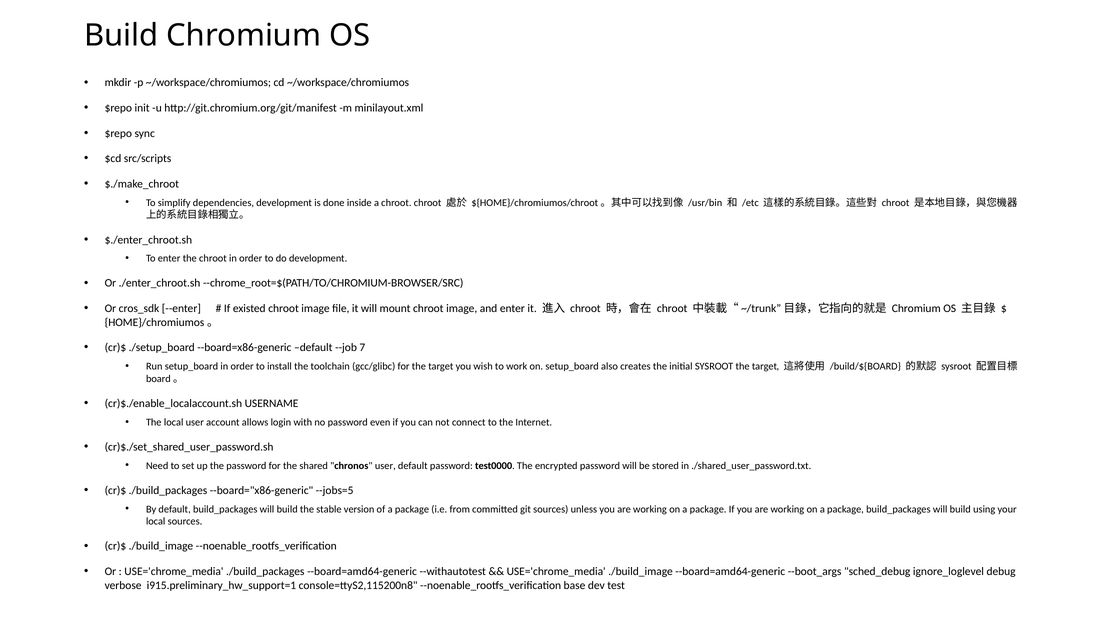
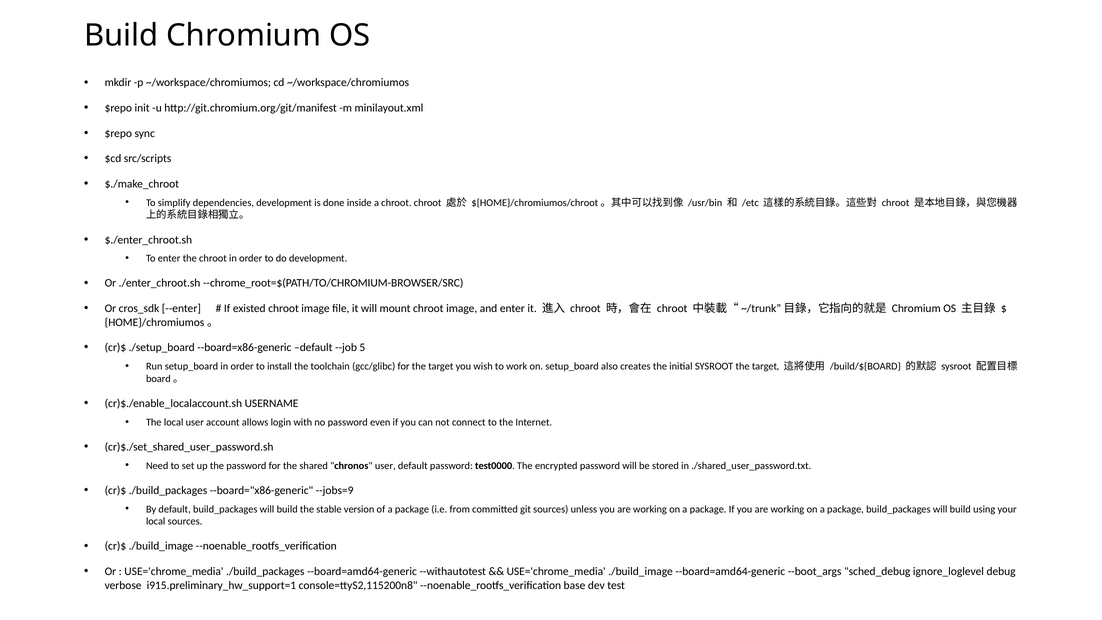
7: 7 -> 5 (362, 347)
--jobs=5: --jobs=5 -> --jobs=9 (335, 490)
